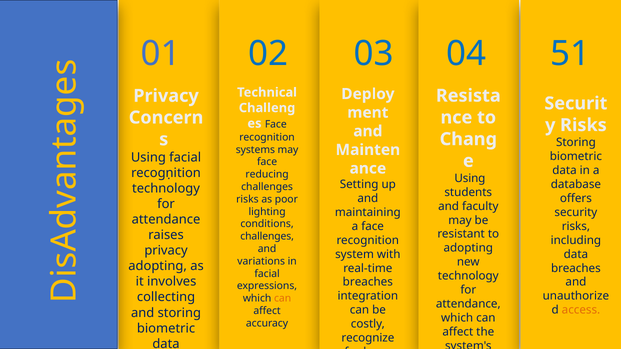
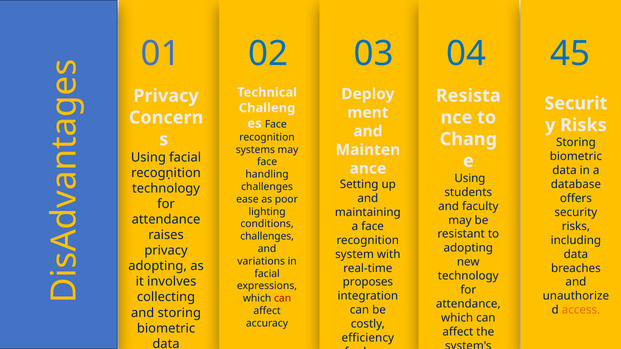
51: 51 -> 45 (570, 54)
reducing: reducing -> handling (267, 175)
risks: risks -> ease (247, 199)
breaches: breaches -> proposes (368, 282)
can colour: orange -> red (283, 299)
recognize: recognize -> efficiency (368, 338)
